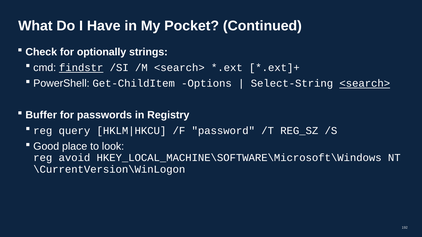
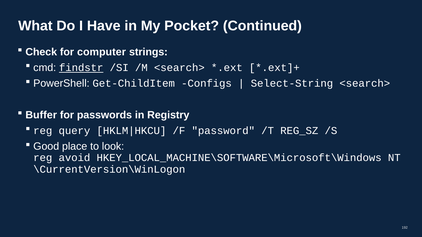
optionally: optionally -> computer (102, 52)
Options: Options -> Configs (207, 84)
<search> underline: present -> none (365, 84)
